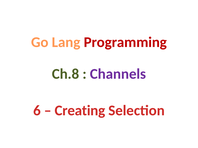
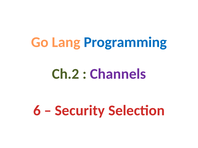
Programming colour: red -> blue (125, 42)
Ch.8: Ch.8 -> Ch.2 (66, 74)
Creating: Creating -> Security (80, 111)
